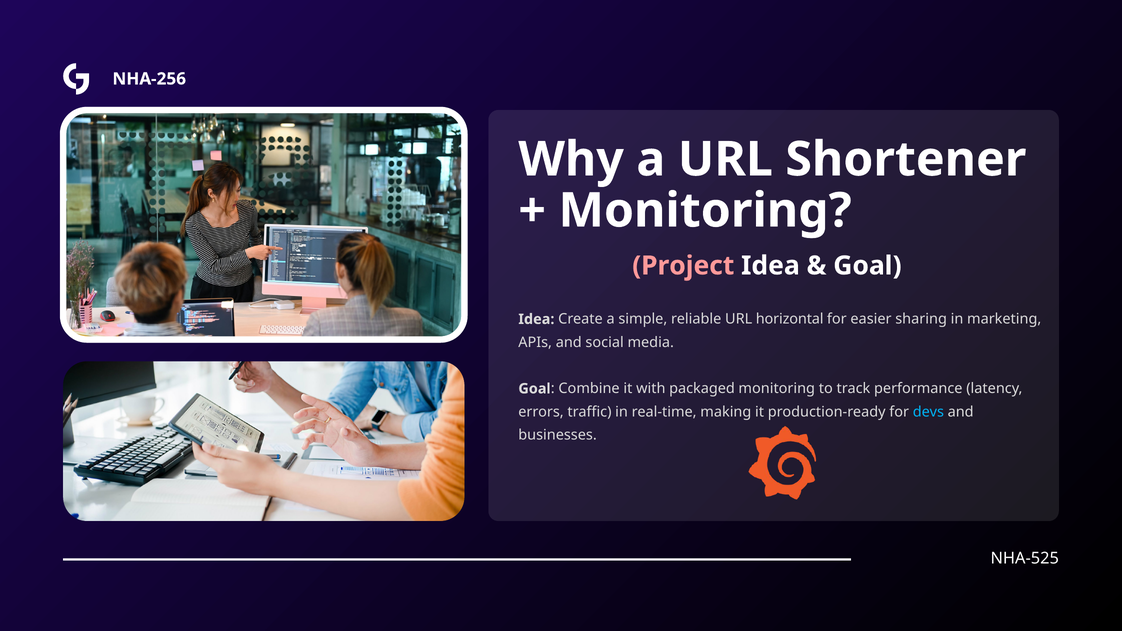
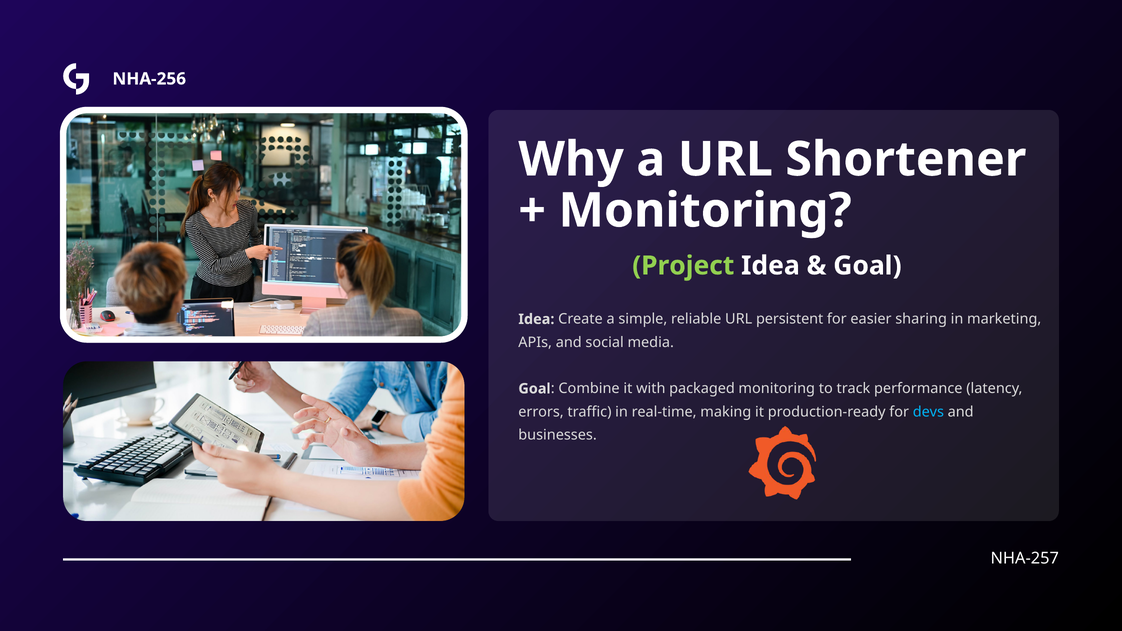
Project colour: pink -> light green (683, 266)
horizontal: horizontal -> persistent (790, 319)
NHA-525: NHA-525 -> NHA-257 (1025, 559)
